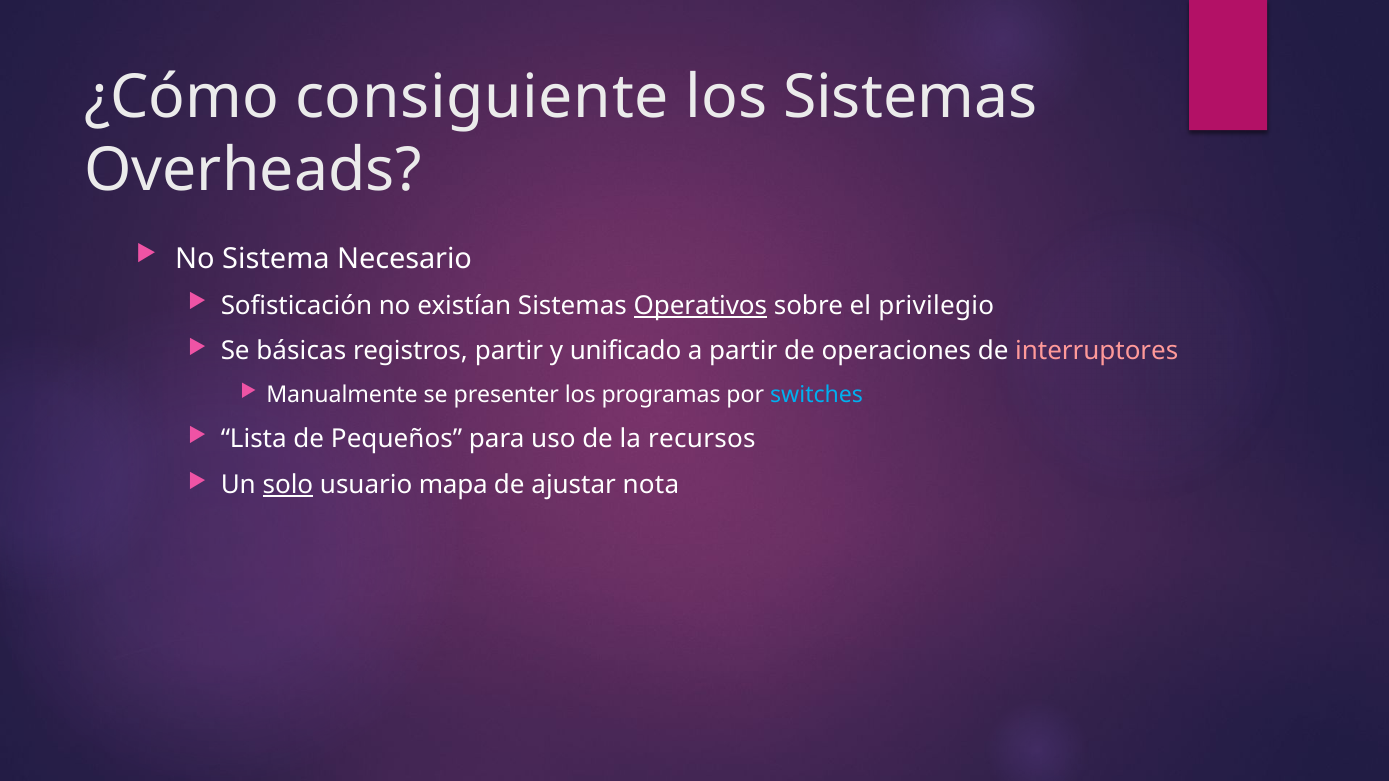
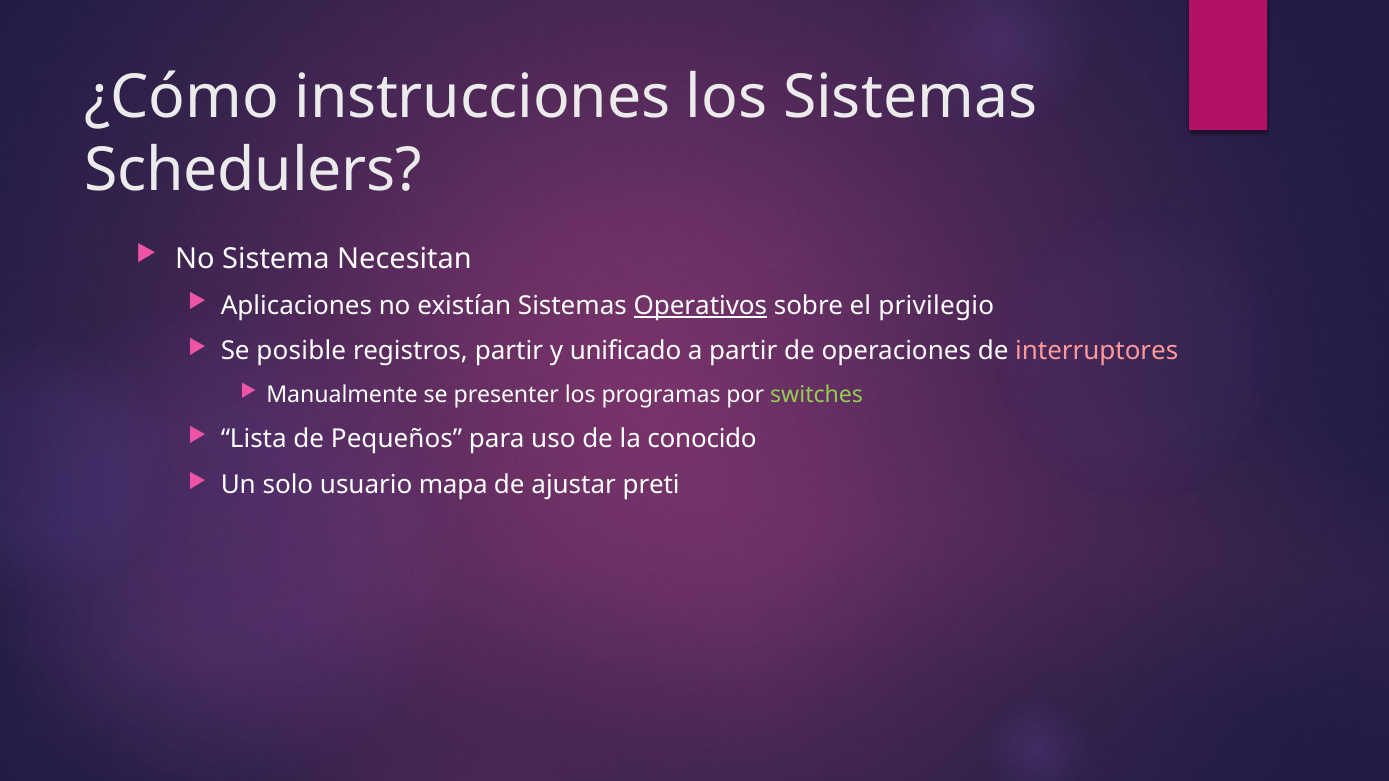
consiguiente: consiguiente -> instrucciones (482, 98)
Overheads: Overheads -> Schedulers (253, 170)
Necesario: Necesario -> Necesitan (405, 259)
Sofisticación: Sofisticación -> Aplicaciones (296, 306)
básicas: básicas -> posible (301, 352)
switches colour: light blue -> light green (817, 395)
recursos: recursos -> conocido (702, 439)
solo underline: present -> none (288, 485)
nota: nota -> preti (651, 485)
